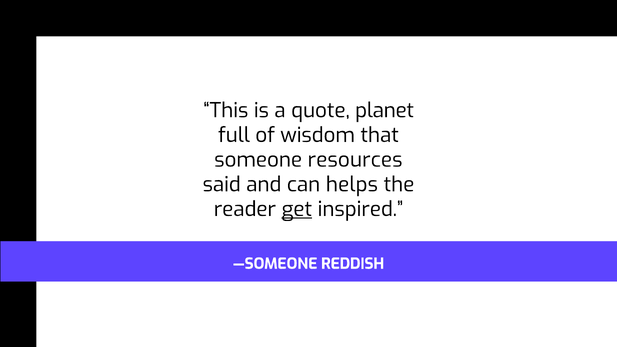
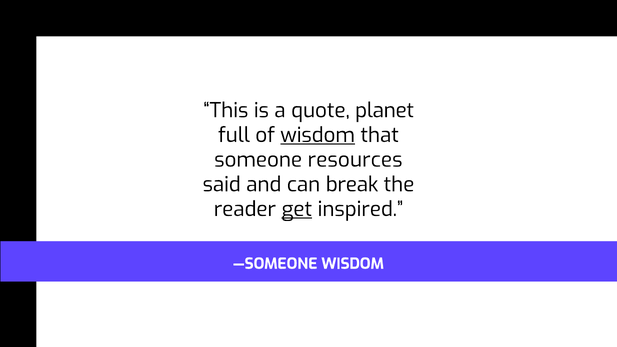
wisdom underline: none -> present (318, 135)
helps: helps -> break (352, 185)
—SOMEONE REDDISH: REDDISH -> WISDOM (353, 264)
